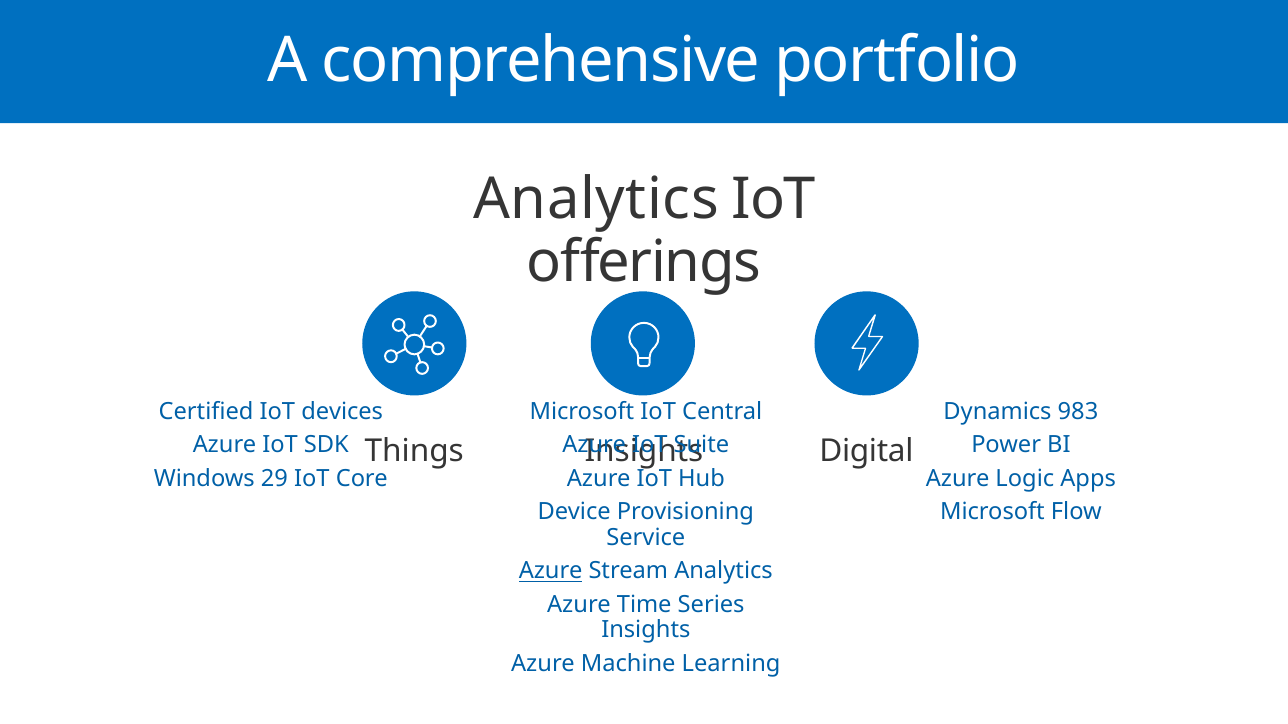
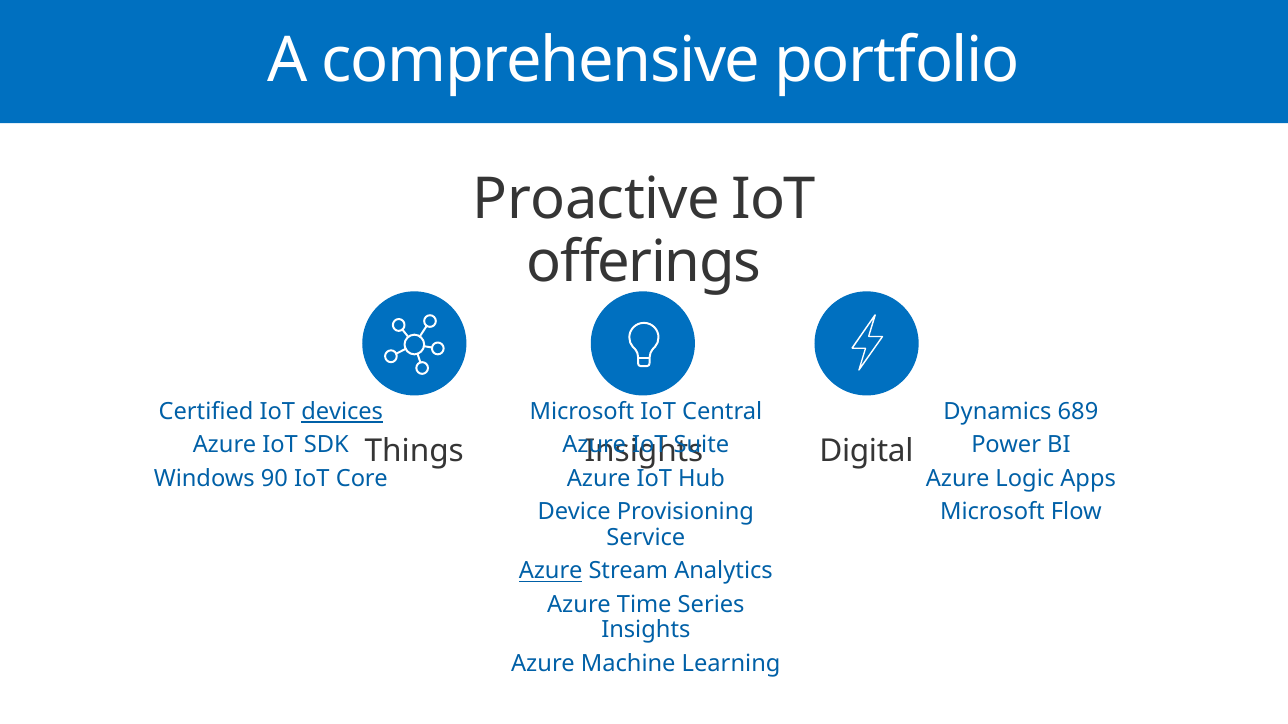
Analytics: Analytics -> Proactive (597, 200)
devices underline: none -> present (342, 412)
983: 983 -> 689 (1078, 412)
29: 29 -> 90 (274, 479)
